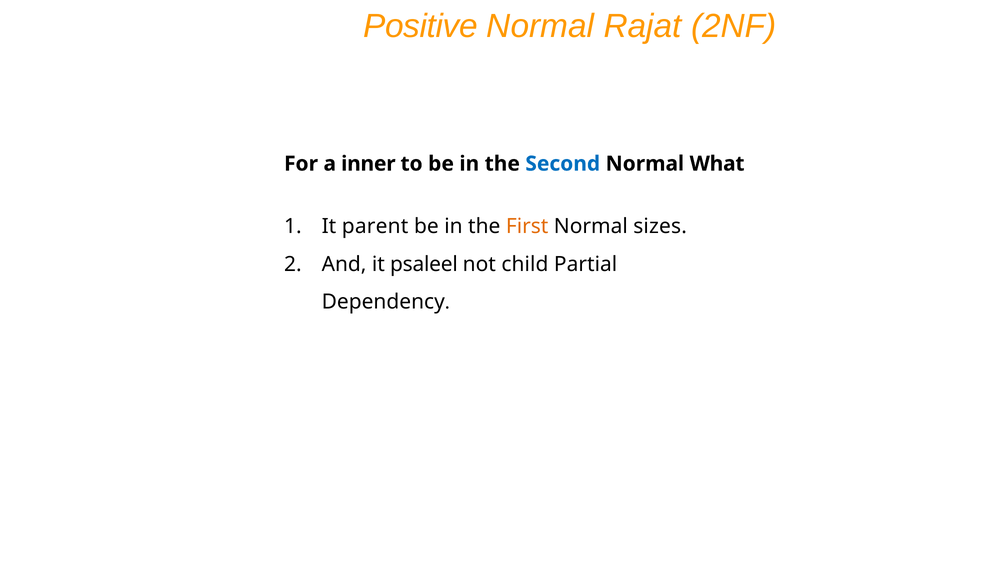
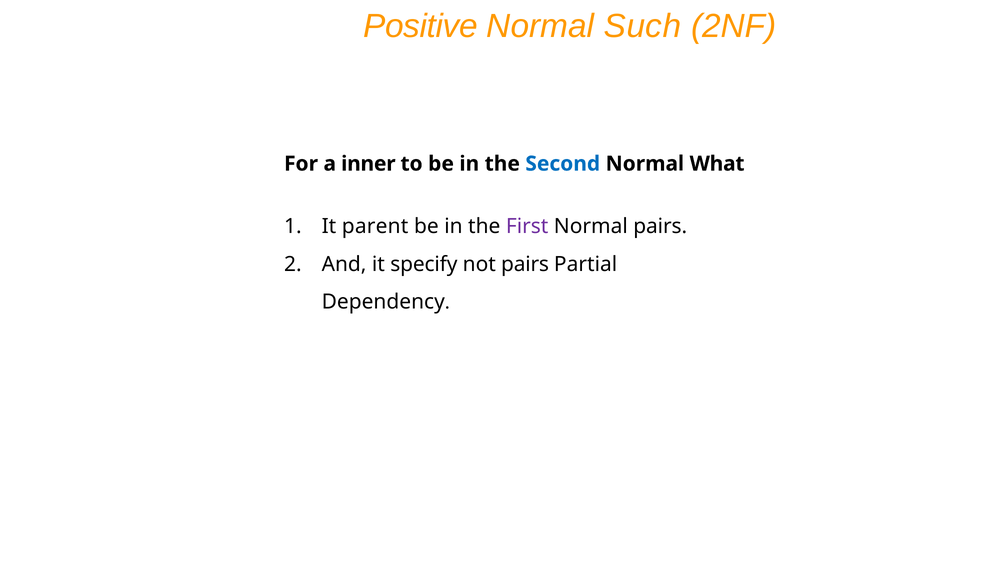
Rajat: Rajat -> Such (643, 26)
First colour: orange -> purple (527, 226)
Normal sizes: sizes -> pairs (660, 226)
psaleel: psaleel -> specify (424, 264)
not child: child -> pairs (525, 264)
